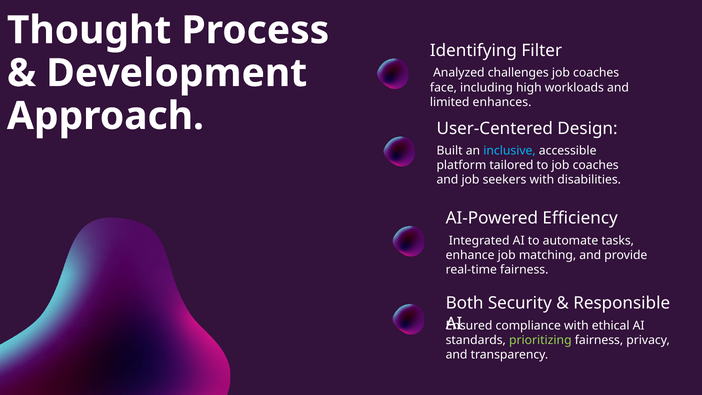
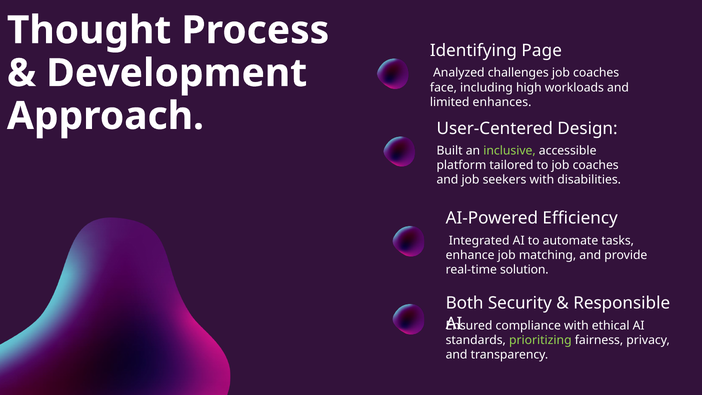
Filter: Filter -> Page (542, 51)
inclusive colour: light blue -> light green (509, 151)
real-time fairness: fairness -> solution (524, 270)
